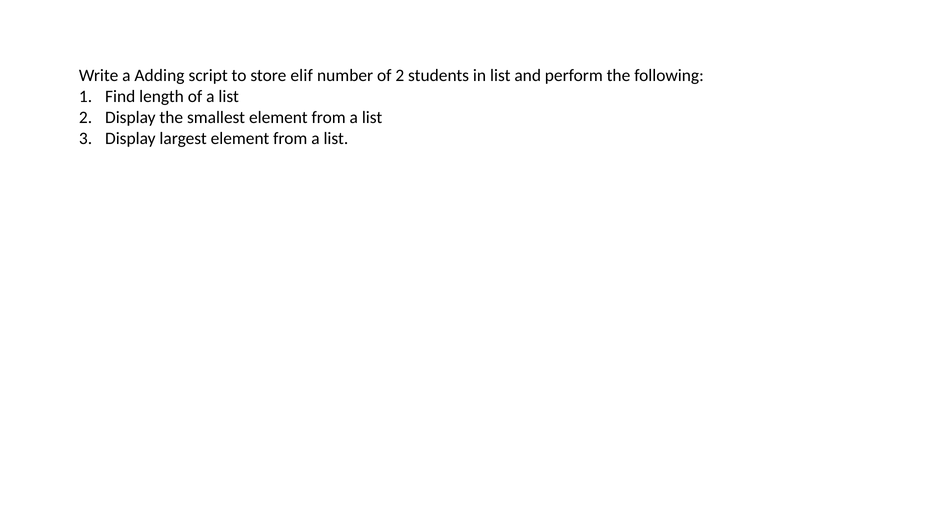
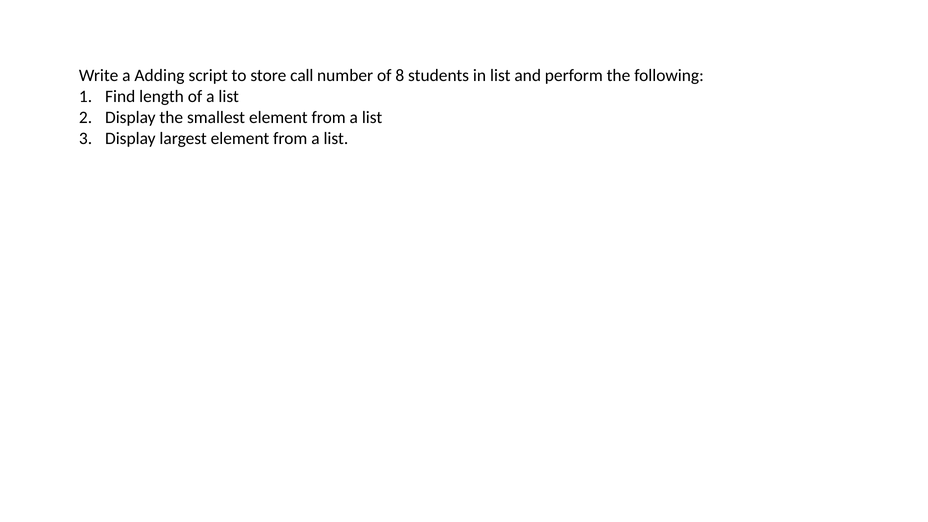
elif: elif -> call (302, 76)
of 2: 2 -> 8 (400, 76)
